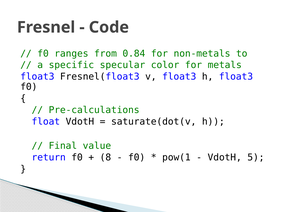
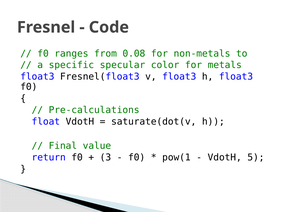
0.84: 0.84 -> 0.08 (134, 54)
8: 8 -> 3 (105, 158)
